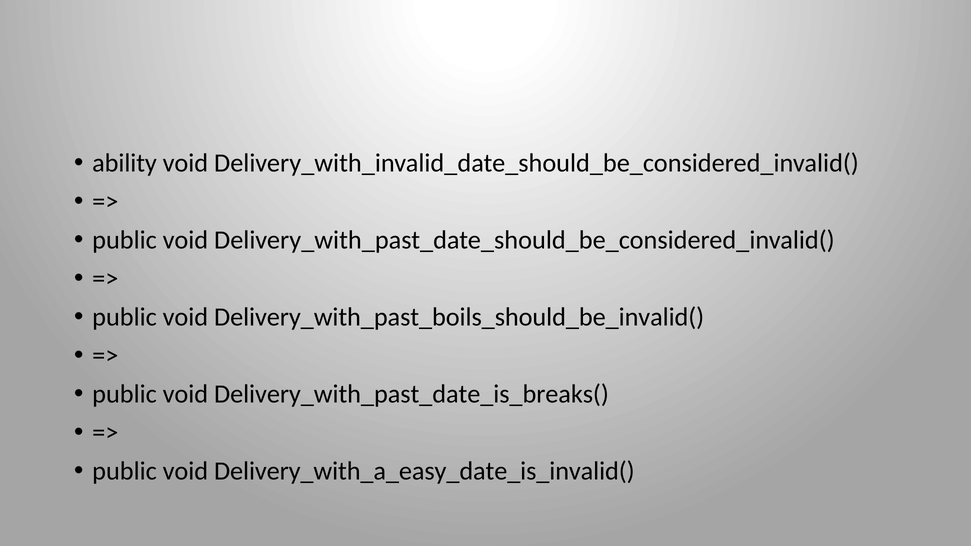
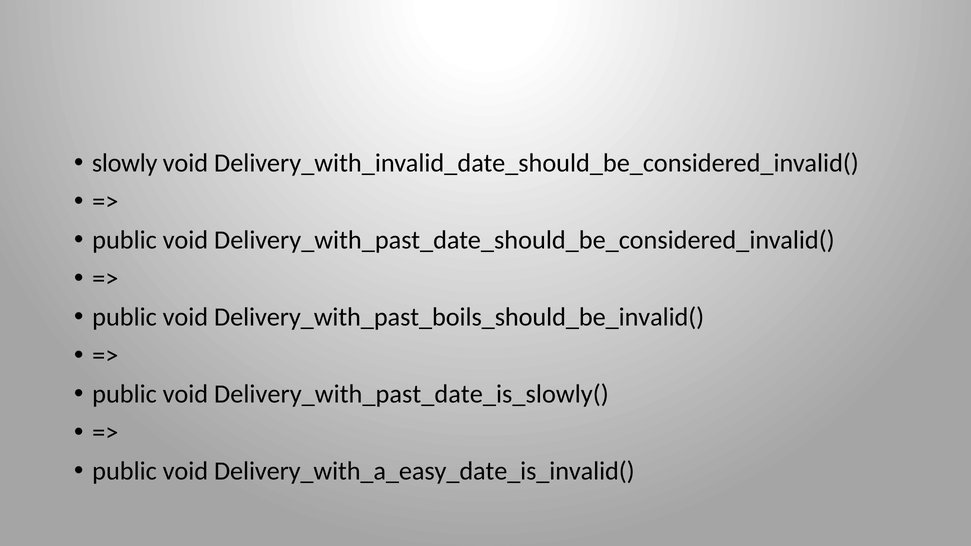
ability: ability -> slowly (125, 163)
Delivery_with_past_date_is_breaks(: Delivery_with_past_date_is_breaks( -> Delivery_with_past_date_is_slowly( (411, 394)
